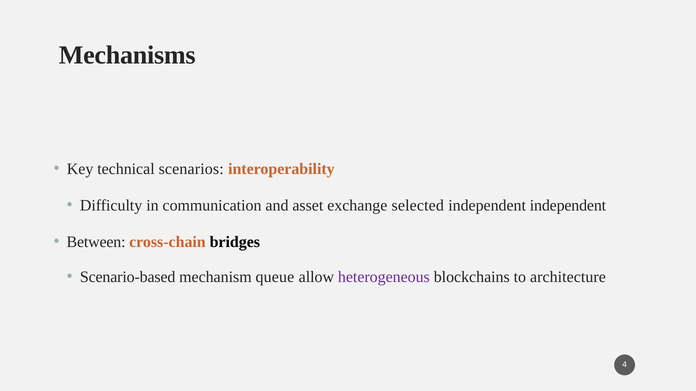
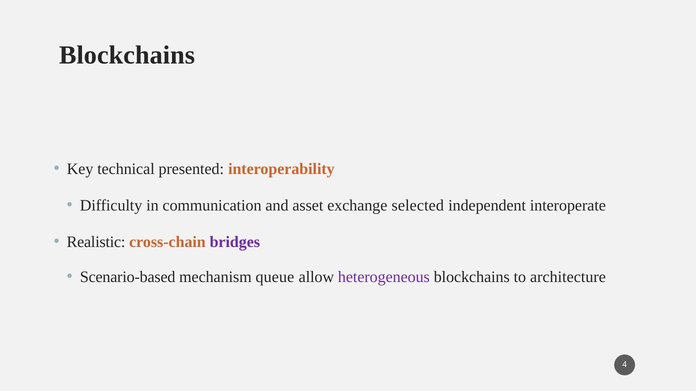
Mechanisms: Mechanisms -> Blockchains (127, 55)
scenarios: scenarios -> presented (191, 169)
independent independent: independent -> interoperate (568, 206)
Between: Between -> Realistic (96, 242)
bridges colour: black -> purple (235, 242)
